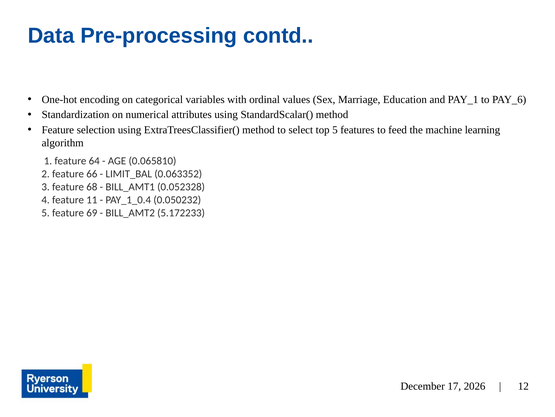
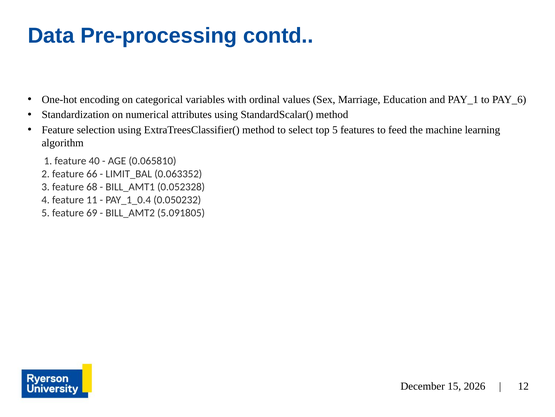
64: 64 -> 40 (94, 161)
5.172233: 5.172233 -> 5.091805 (181, 213)
17: 17 -> 15 (454, 385)
